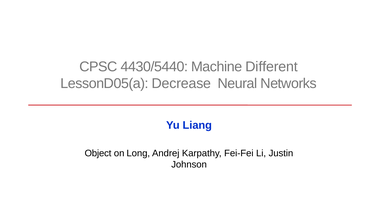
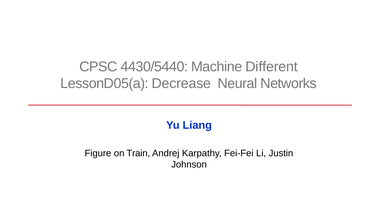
Object: Object -> Figure (98, 153)
Long: Long -> Train (138, 153)
